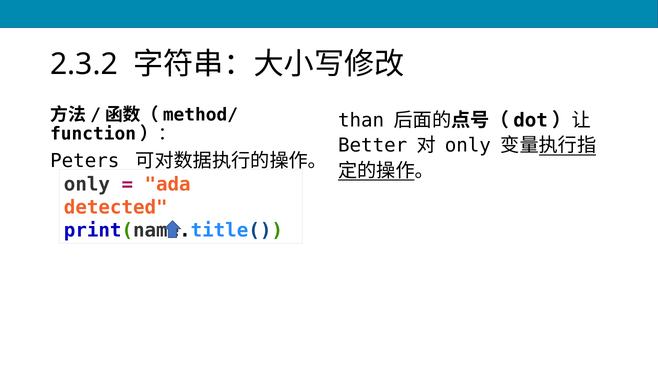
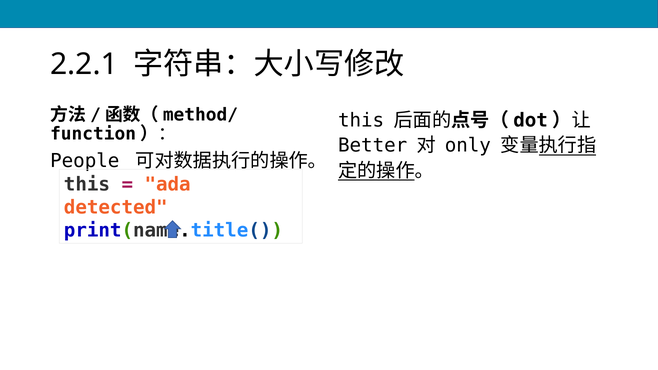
2.3.2: 2.3.2 -> 2.2.1 (84, 65)
than: than -> this (361, 120)
Peters: Peters -> People (85, 161)
only: only -> this (87, 184)
